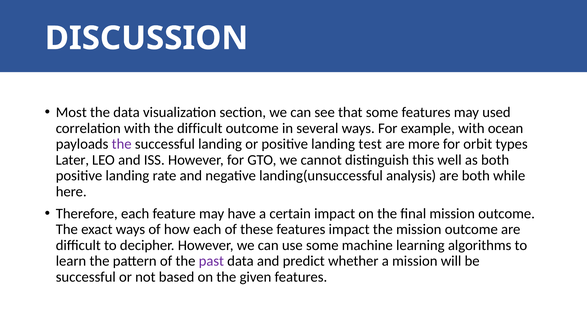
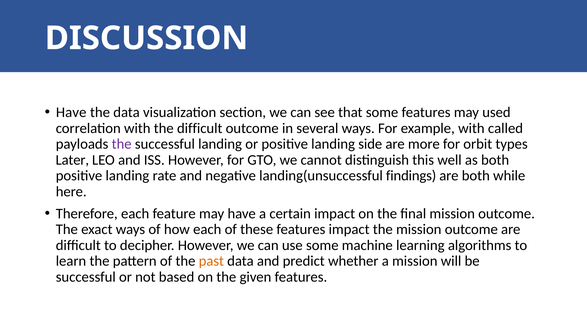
Most: Most -> Have (71, 112)
ocean: ocean -> called (505, 128)
test: test -> side (370, 144)
analysis: analysis -> findings (411, 176)
past colour: purple -> orange (211, 261)
